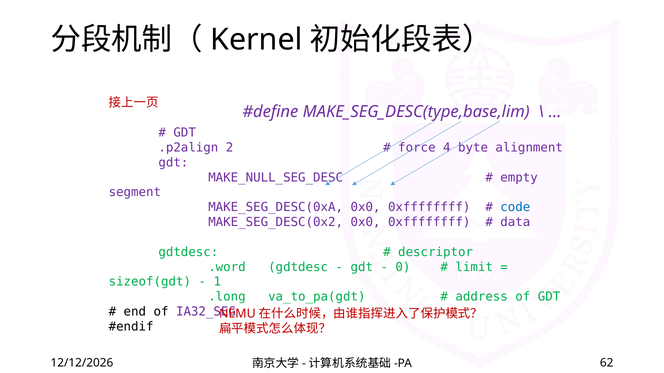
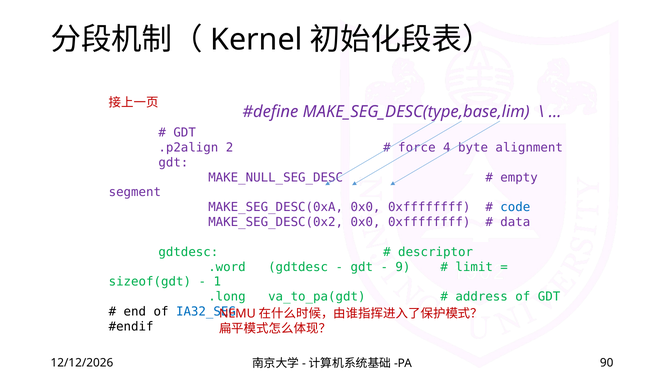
0: 0 -> 9 (403, 267)
IA32_SEG colour: purple -> blue (206, 312)
62: 62 -> 90 (607, 363)
